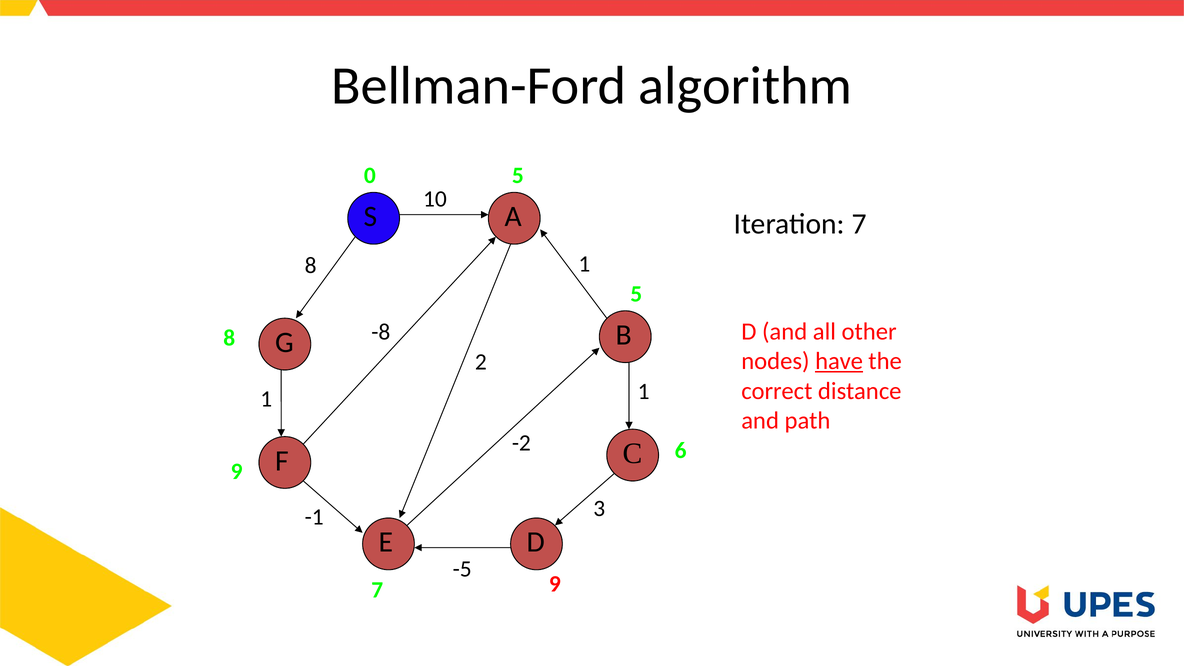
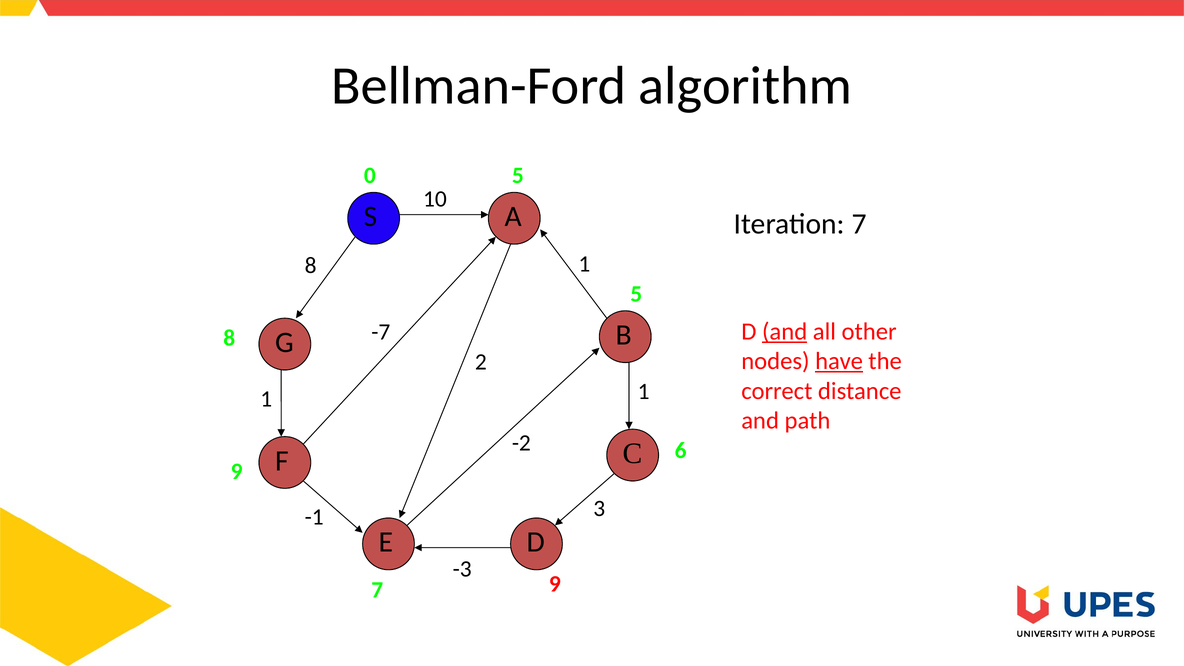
and underline: none -> present (785, 332)
-8: -8 -> -7 (381, 332)
-5: -5 -> -3 (462, 569)
